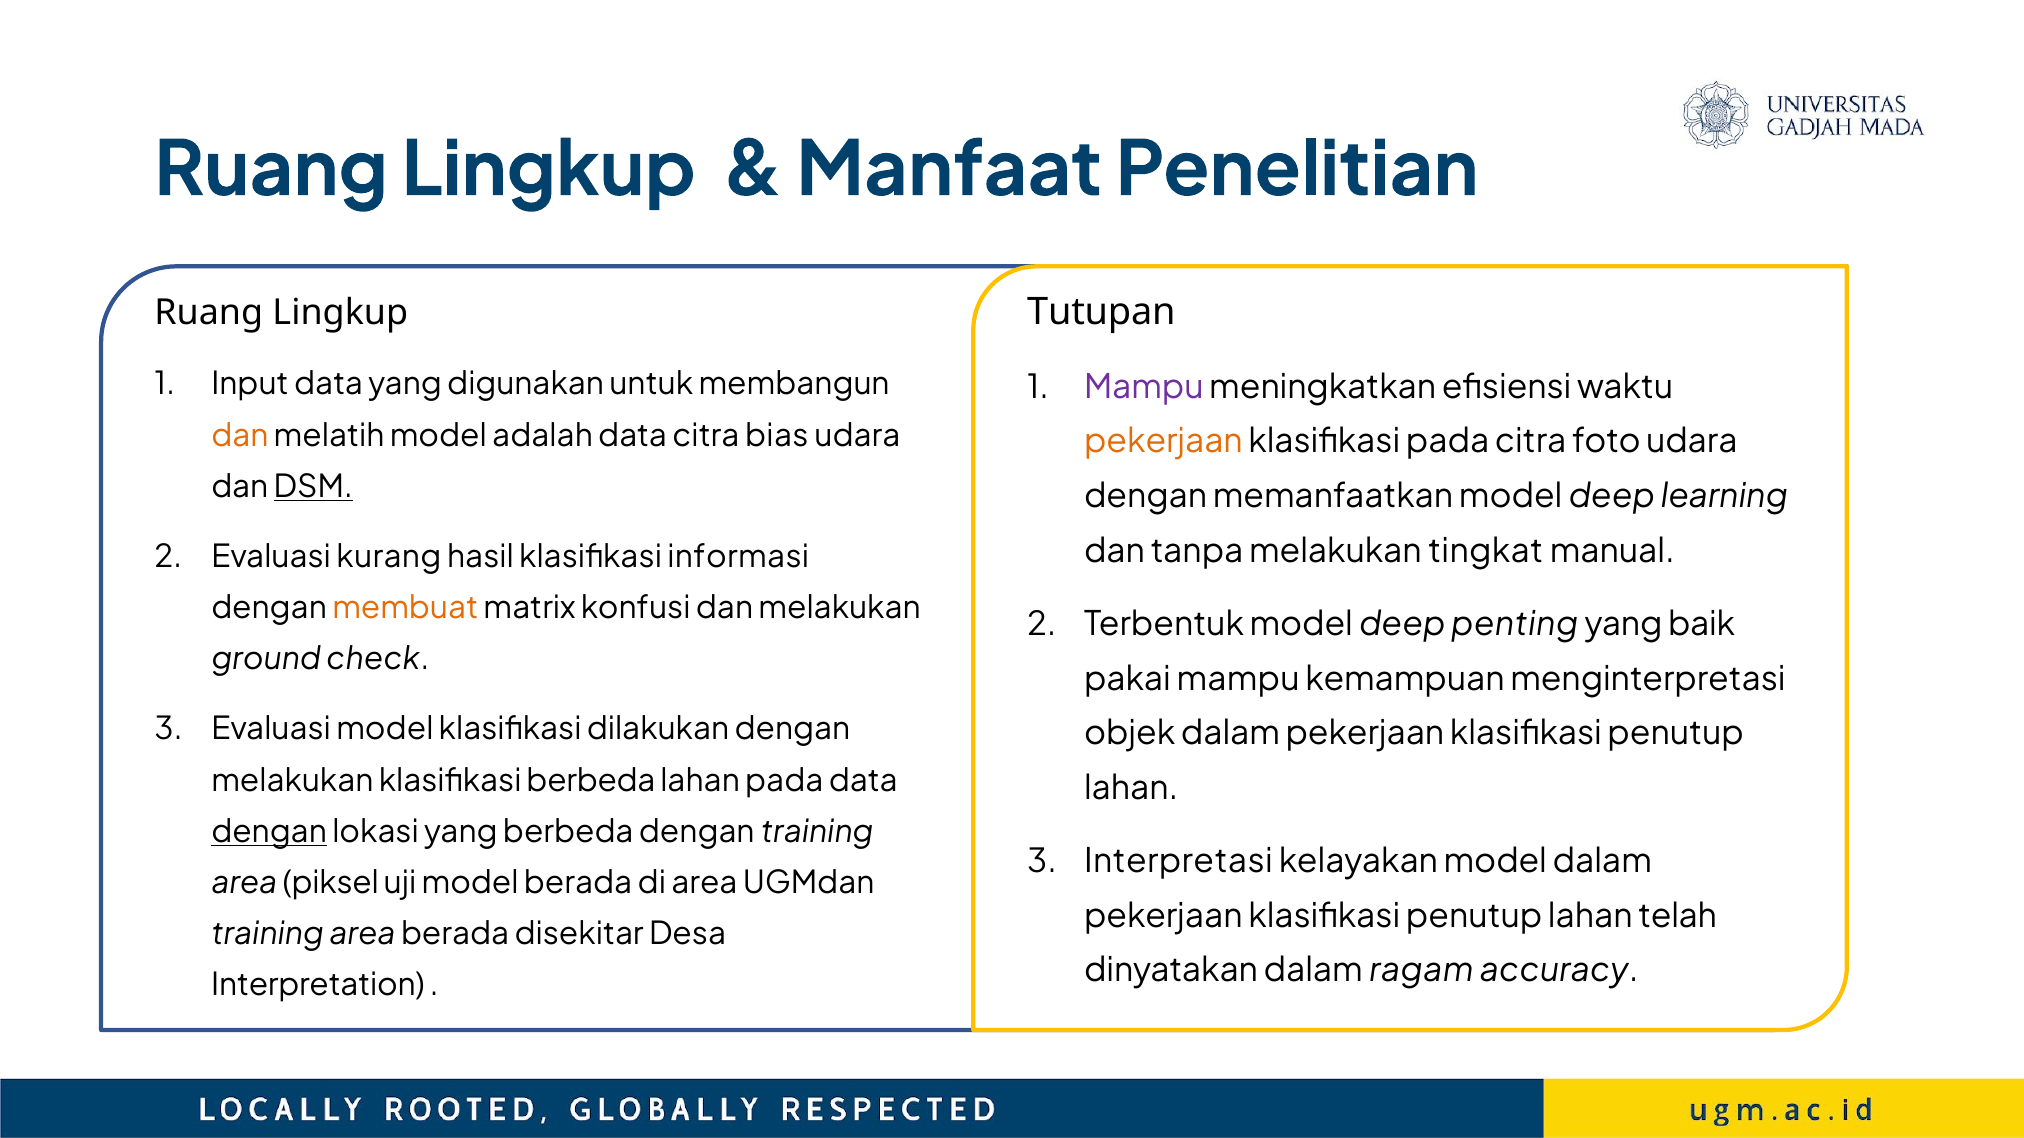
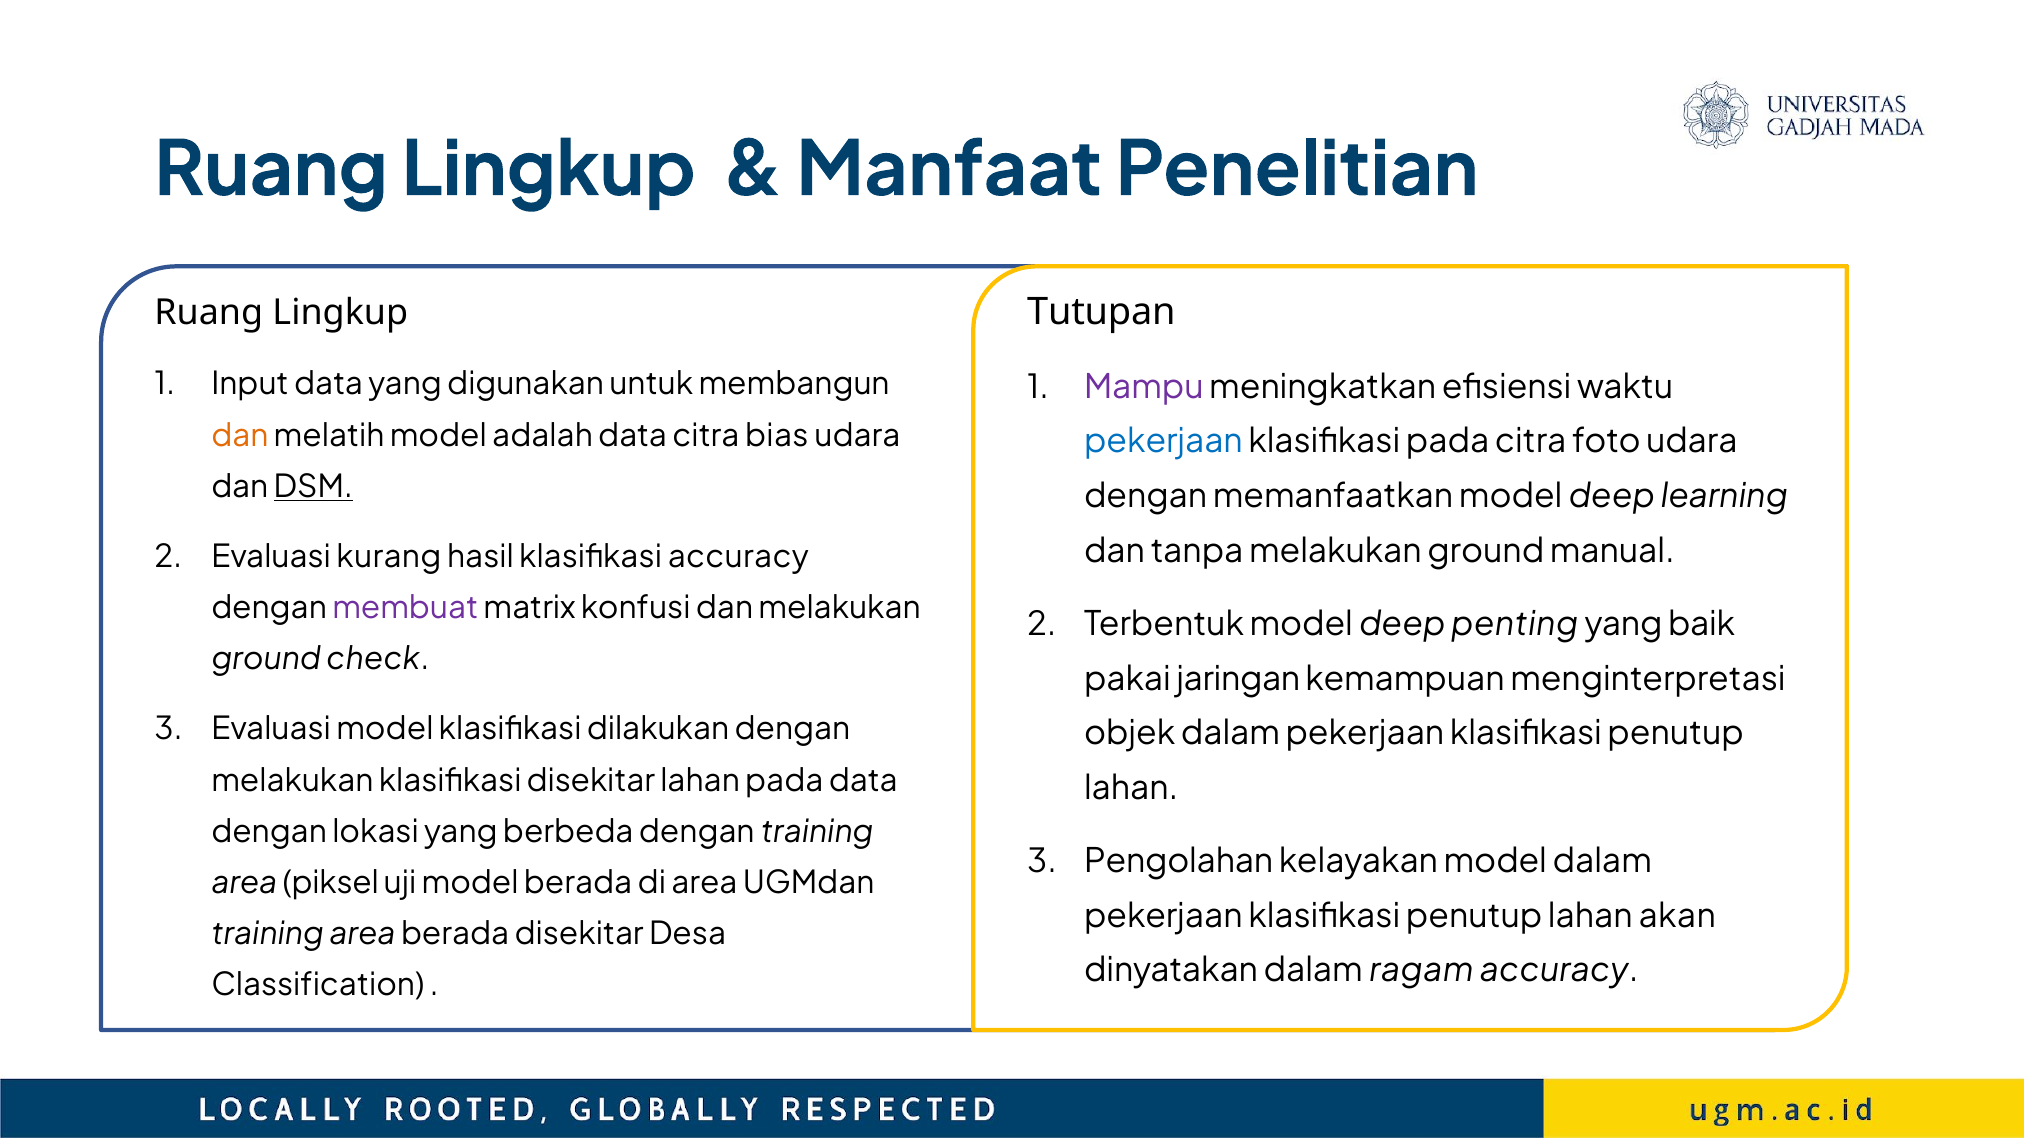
pekerjaan colour: orange -> blue (1163, 442)
tanpa melakukan tingkat: tingkat -> ground (1486, 551)
klasifikasi informasi: informasi -> accuracy (738, 557)
membuat colour: orange -> purple (405, 608)
pakai mampu: mampu -> jaringan (1238, 679)
klasifikasi berbeda: berbeda -> disekitar (591, 781)
dengan underline: present -> none (269, 832)
Interpretasi: Interpretasi -> Pengolahan (1179, 862)
telah: telah -> akan (1677, 916)
Interpretation: Interpretation -> Classification (318, 986)
